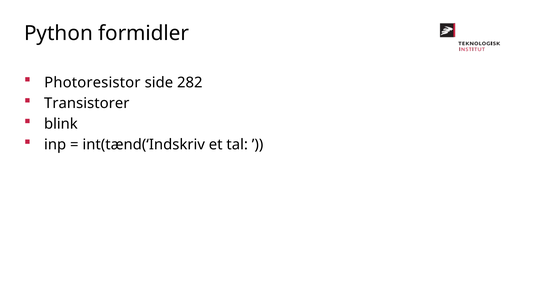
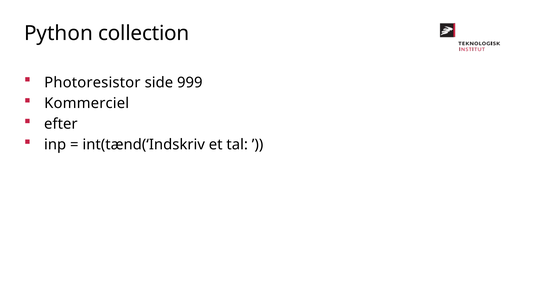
formidler: formidler -> collection (144, 33)
282: 282 -> 999 (190, 83)
Transistorer: Transistorer -> Kommerciel (87, 103)
blink: blink -> efter (61, 124)
